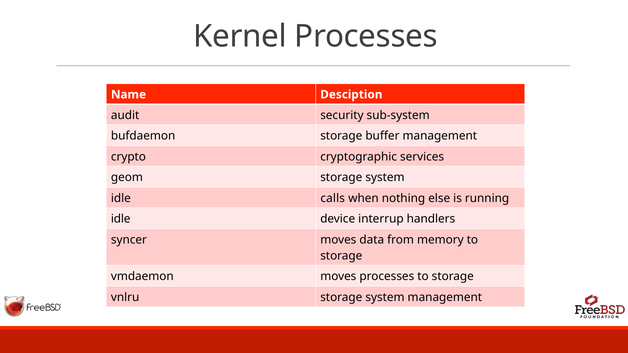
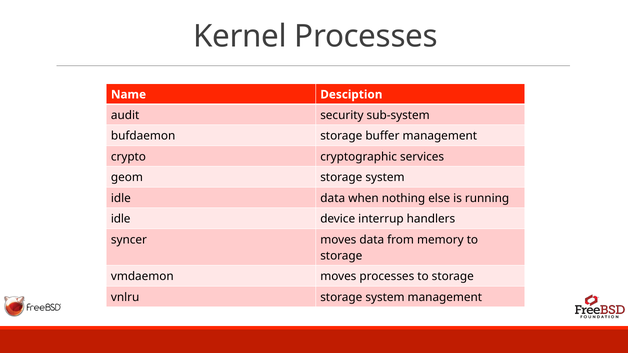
idle calls: calls -> data (333, 198)
